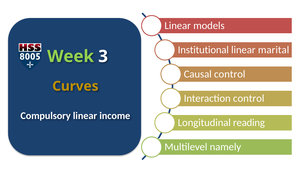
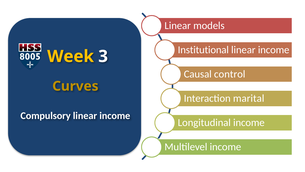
marital: marital -> income (274, 50)
Week colour: light green -> yellow (71, 56)
control: control -> marital (249, 98)
reading: reading -> income (249, 122)
namely: namely -> income (225, 147)
